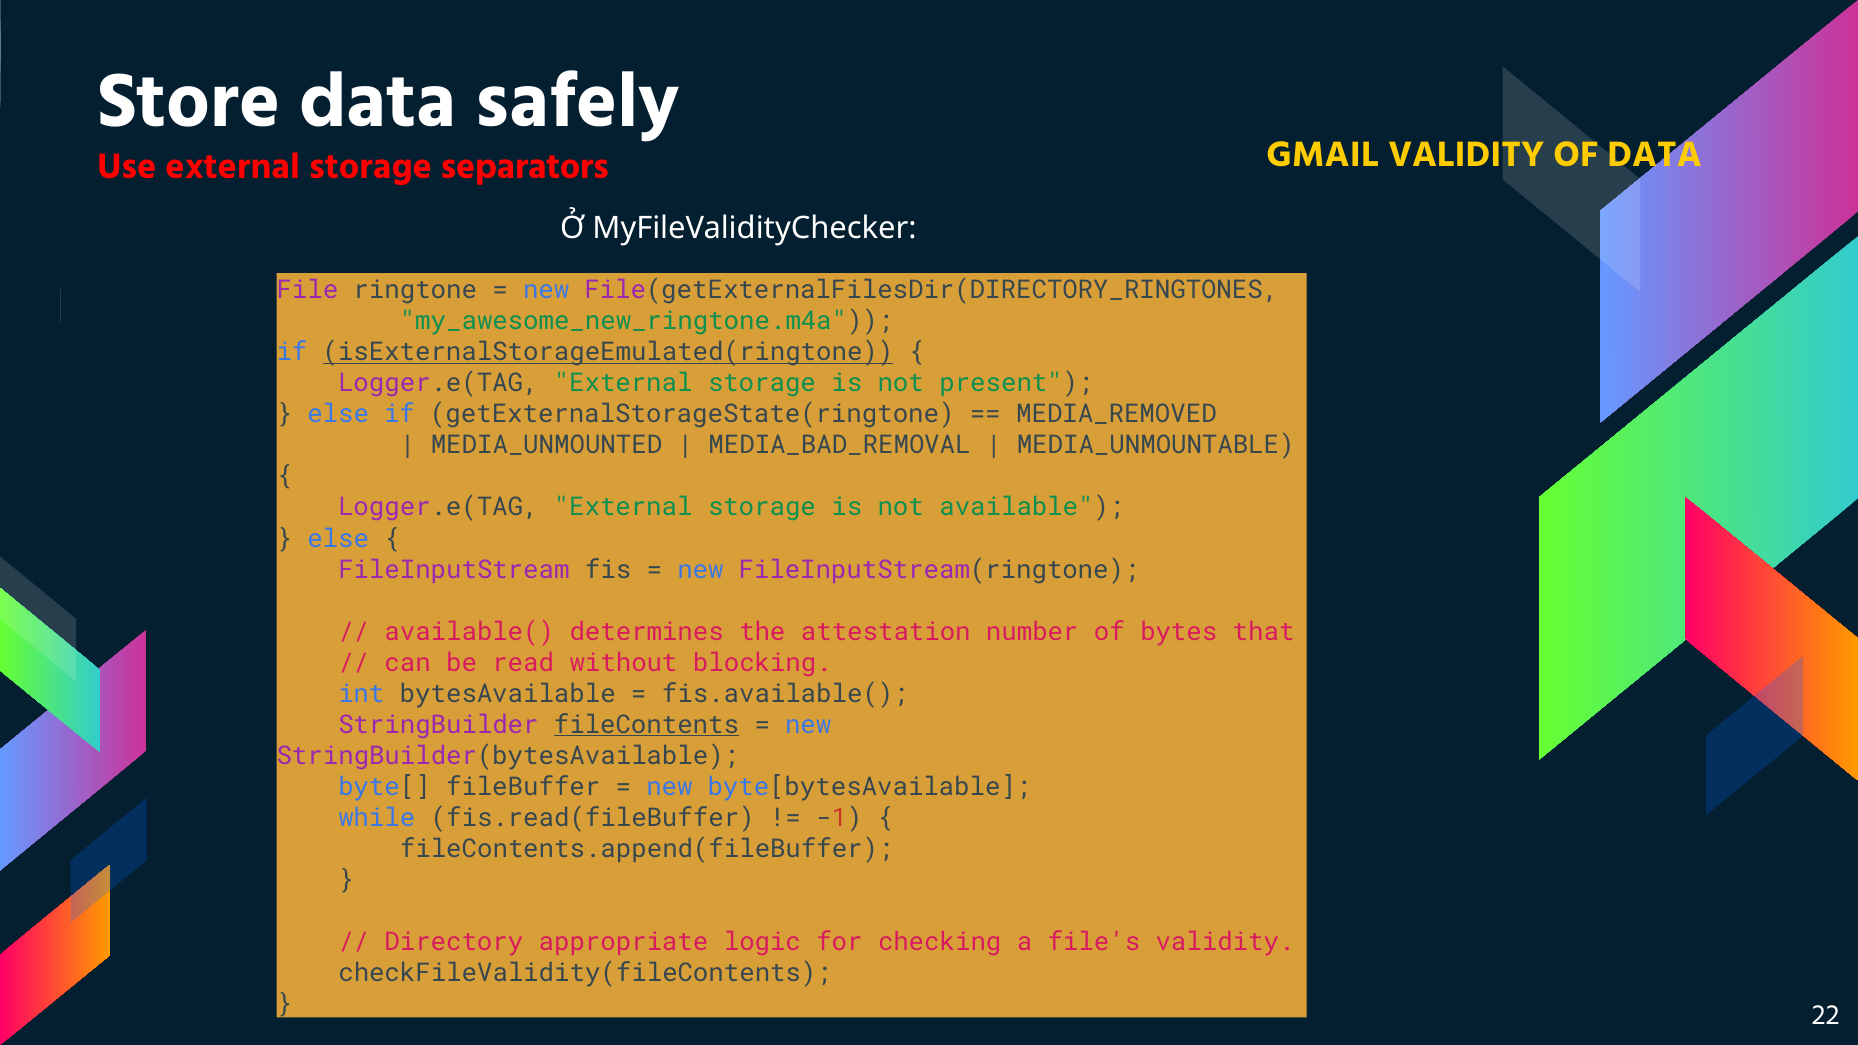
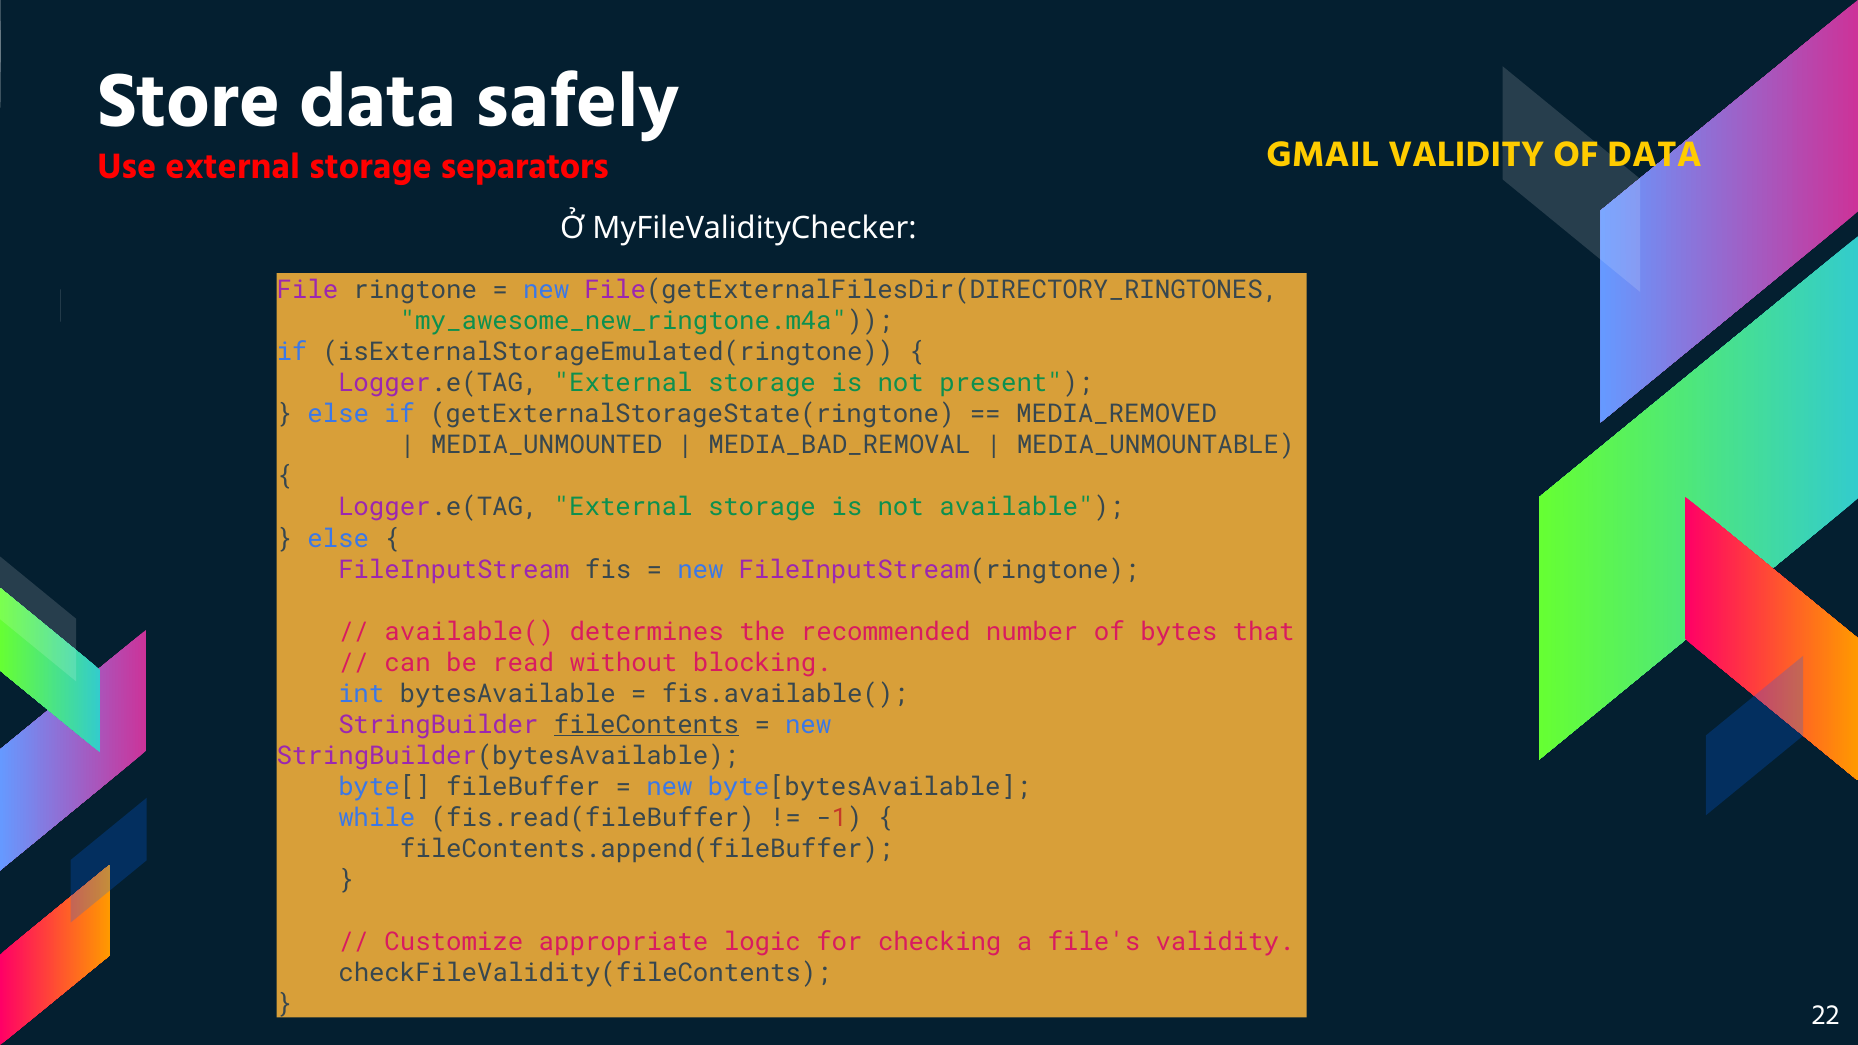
isExternalStorageEmulated(ringtone underline: present -> none (608, 352)
attestation: attestation -> recommended (886, 632)
Directory: Directory -> Customize (454, 942)
